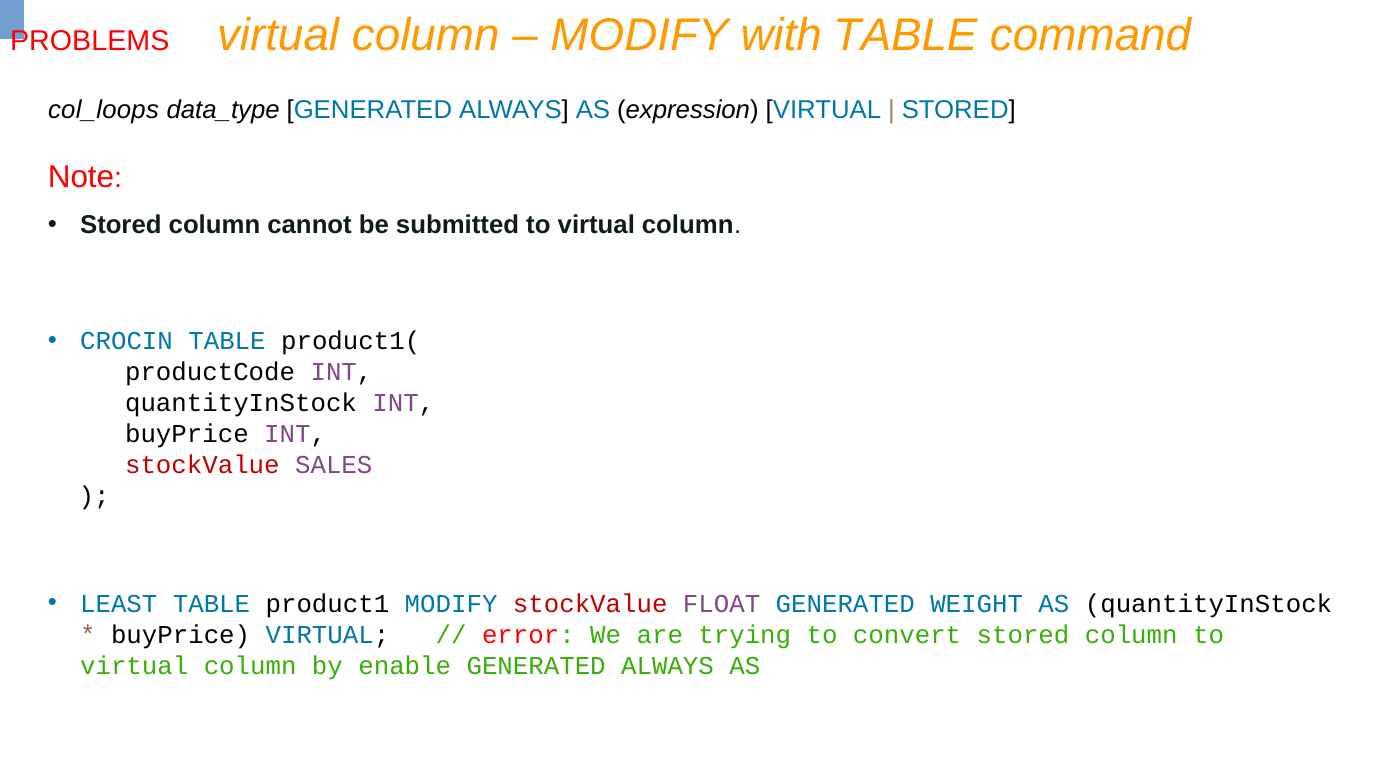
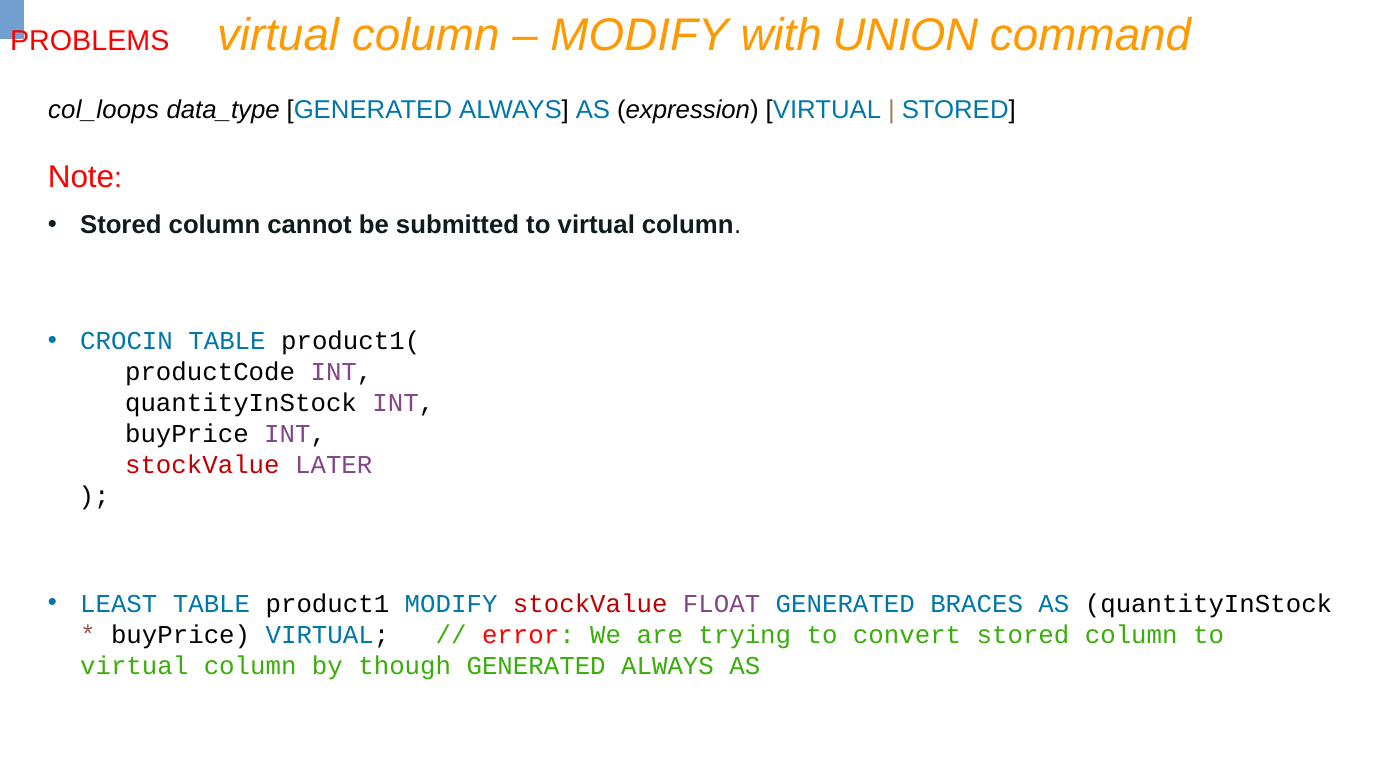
with TABLE: TABLE -> UNION (905, 36)
SALES: SALES -> LATER (334, 465)
WEIGHT: WEIGHT -> BRACES (977, 604)
enable: enable -> though (405, 665)
